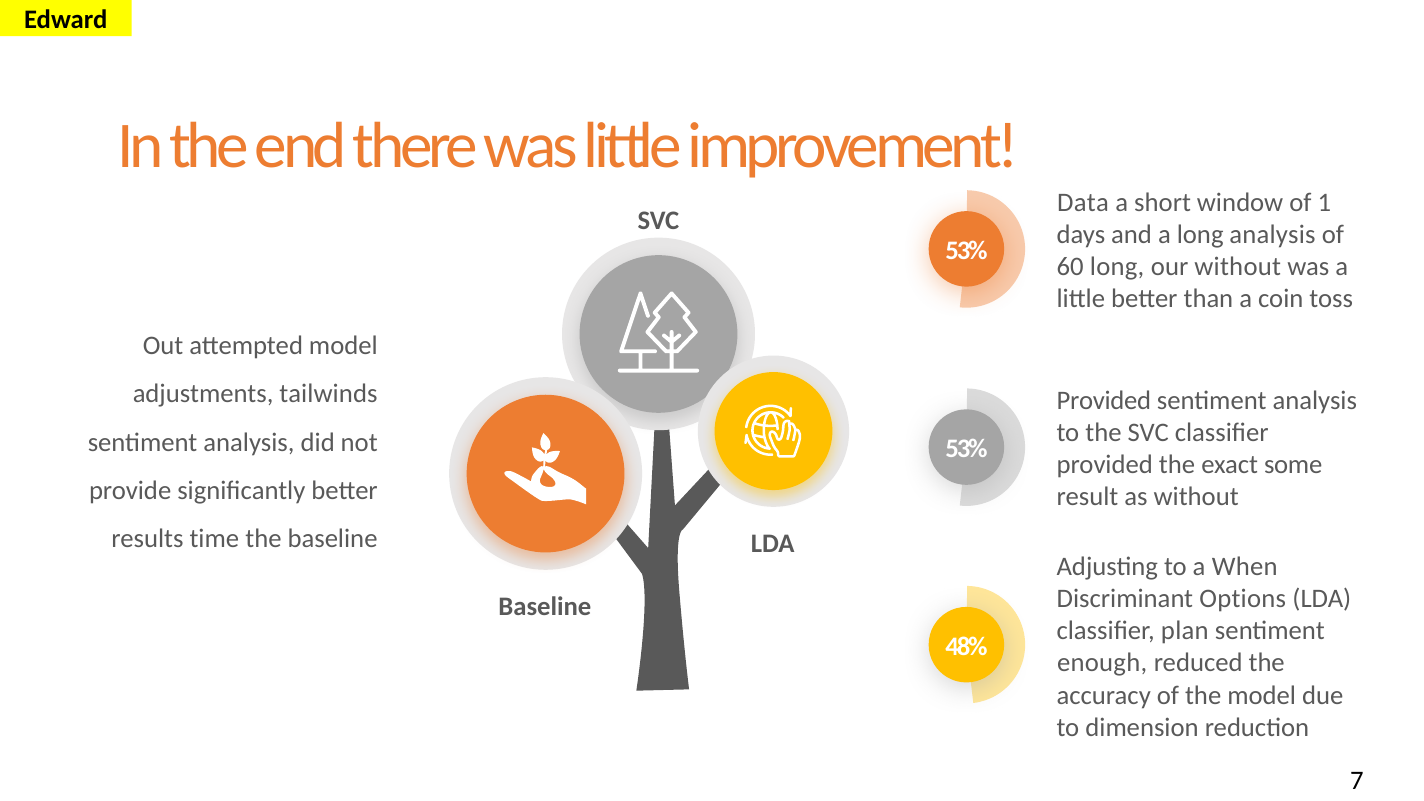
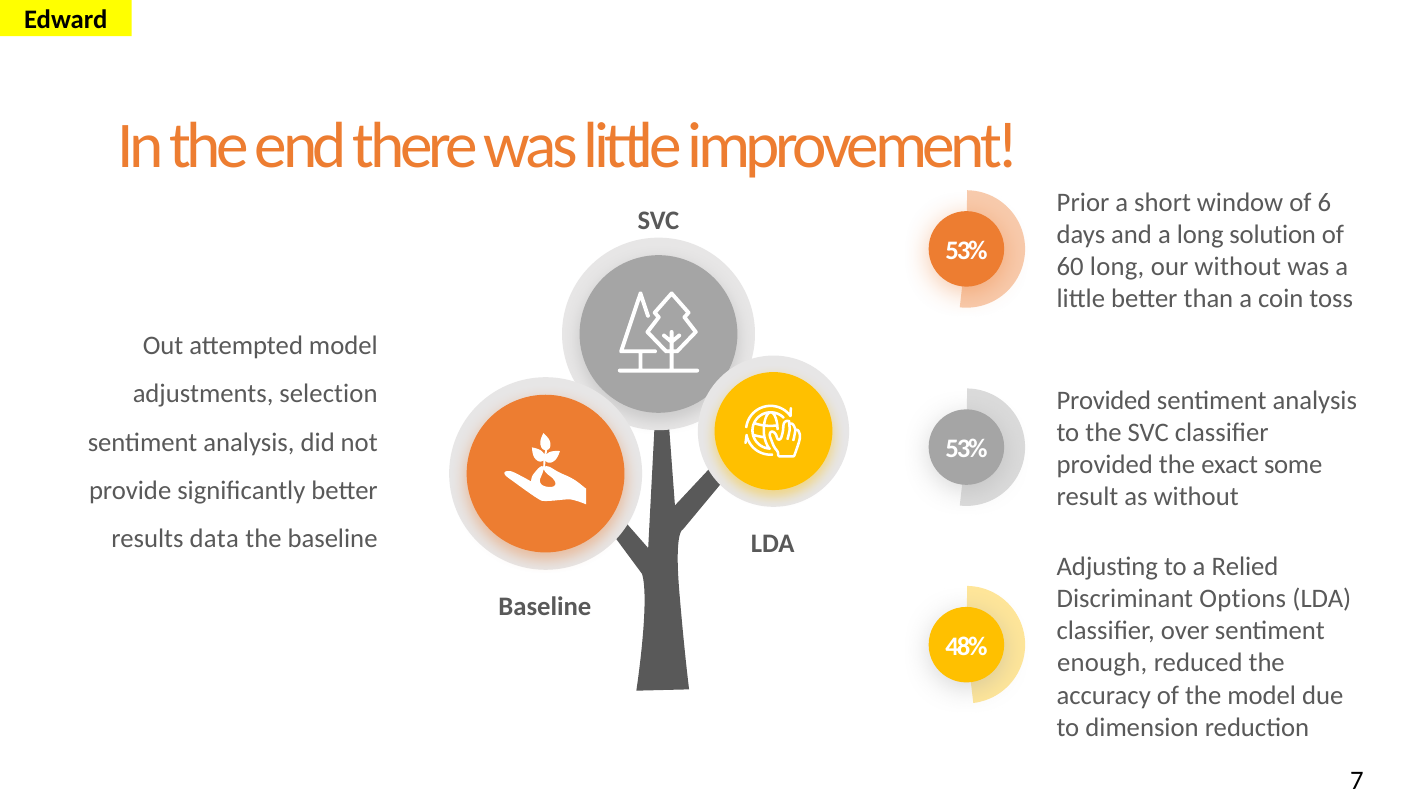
Data: Data -> Prior (1083, 203)
1: 1 -> 6 (1324, 203)
long analysis: analysis -> solution (1273, 235)
tailwinds: tailwinds -> selection (328, 394)
time: time -> data (214, 538)
When: When -> Relied (1245, 567)
plan: plan -> over (1185, 631)
